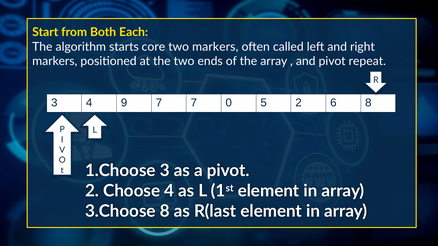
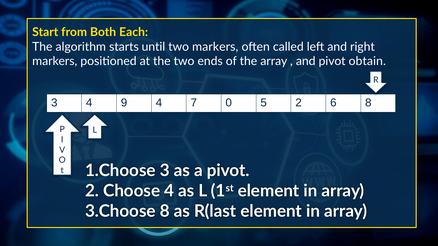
core: core -> until (153, 47)
repeat: repeat -> obtain (367, 61)
9 7: 7 -> 4 (159, 103)
